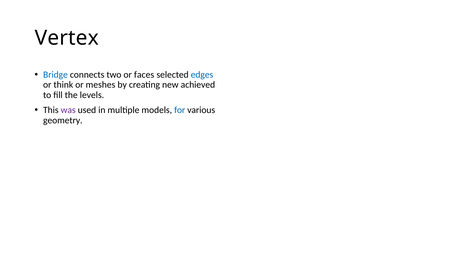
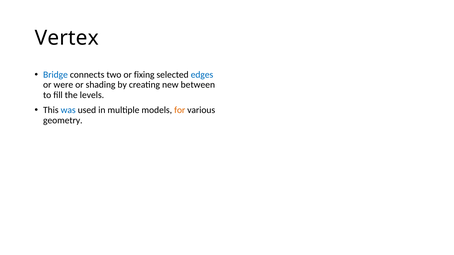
faces: faces -> fixing (144, 75)
think: think -> were (63, 85)
meshes: meshes -> shading (101, 85)
achieved: achieved -> between (198, 85)
was colour: purple -> blue (68, 110)
for colour: blue -> orange (180, 110)
